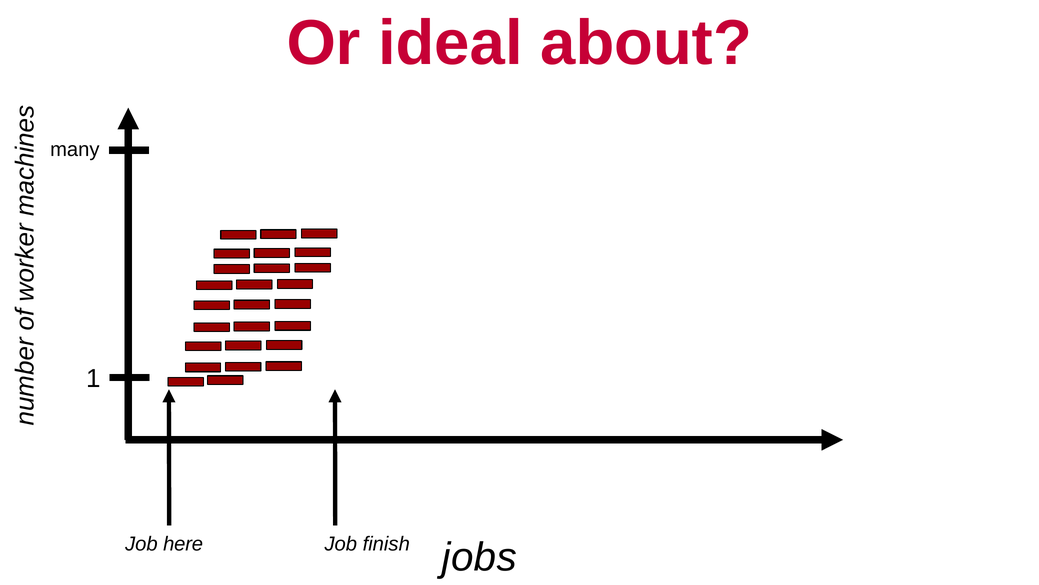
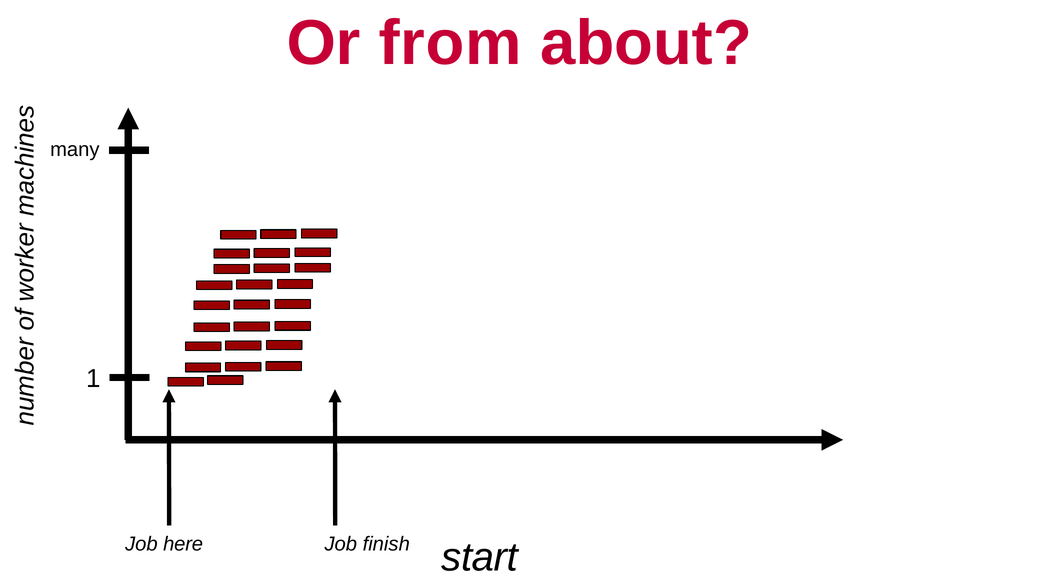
ideal: ideal -> from (450, 43)
jobs: jobs -> start (480, 557)
